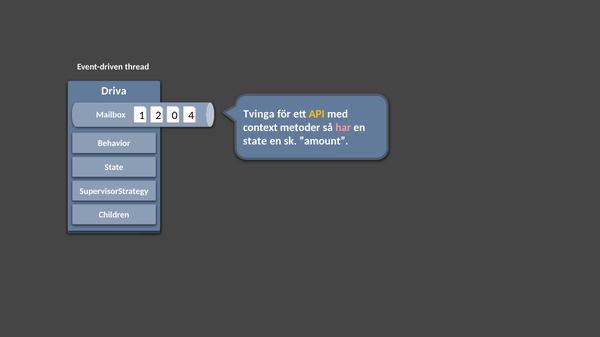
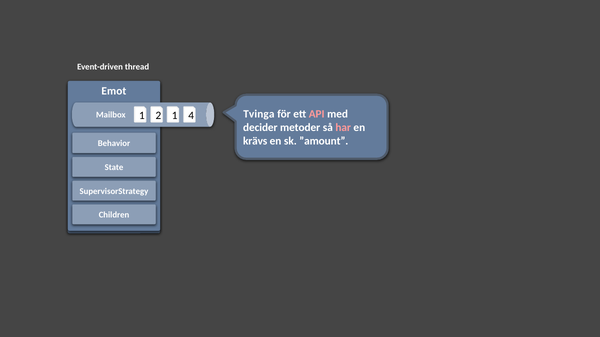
Driva: Driva -> Emot (114, 91)
2 0: 0 -> 1 (175, 116)
API colour: yellow -> pink (317, 114)
context: context -> decider (260, 128)
state: state -> krävs (255, 141)
